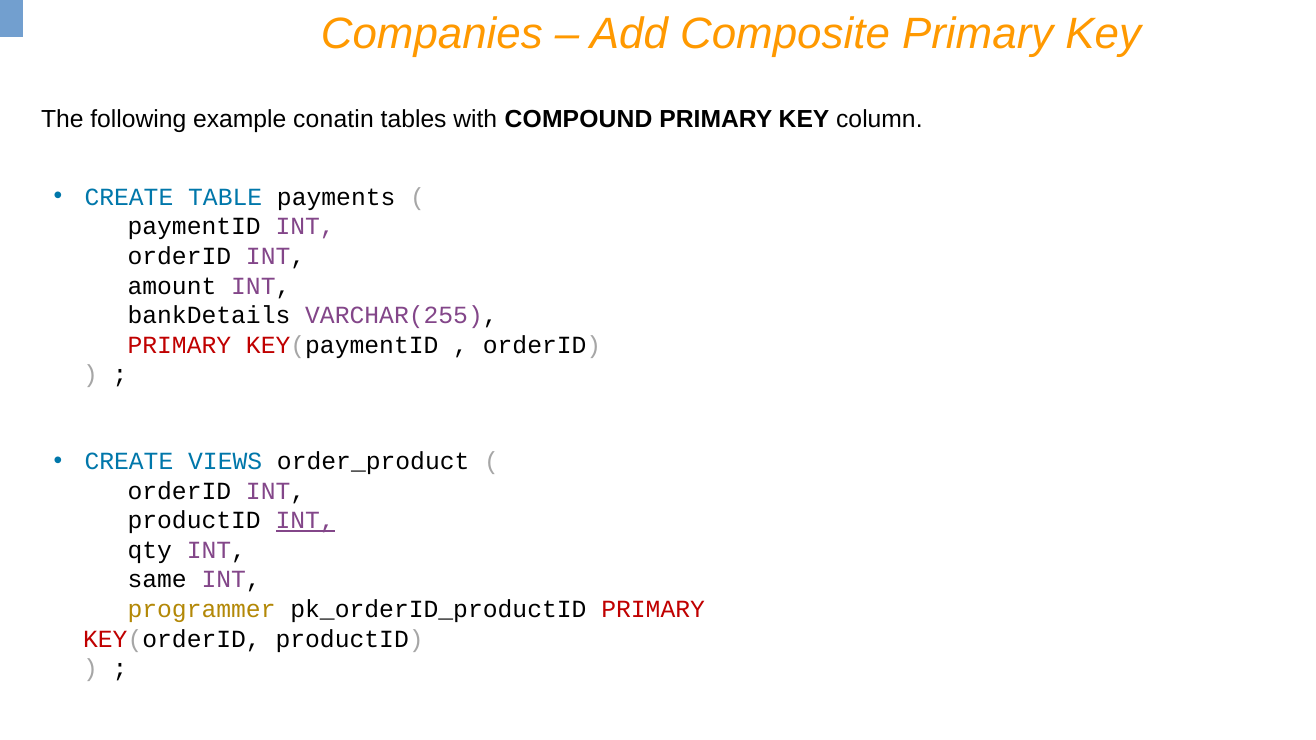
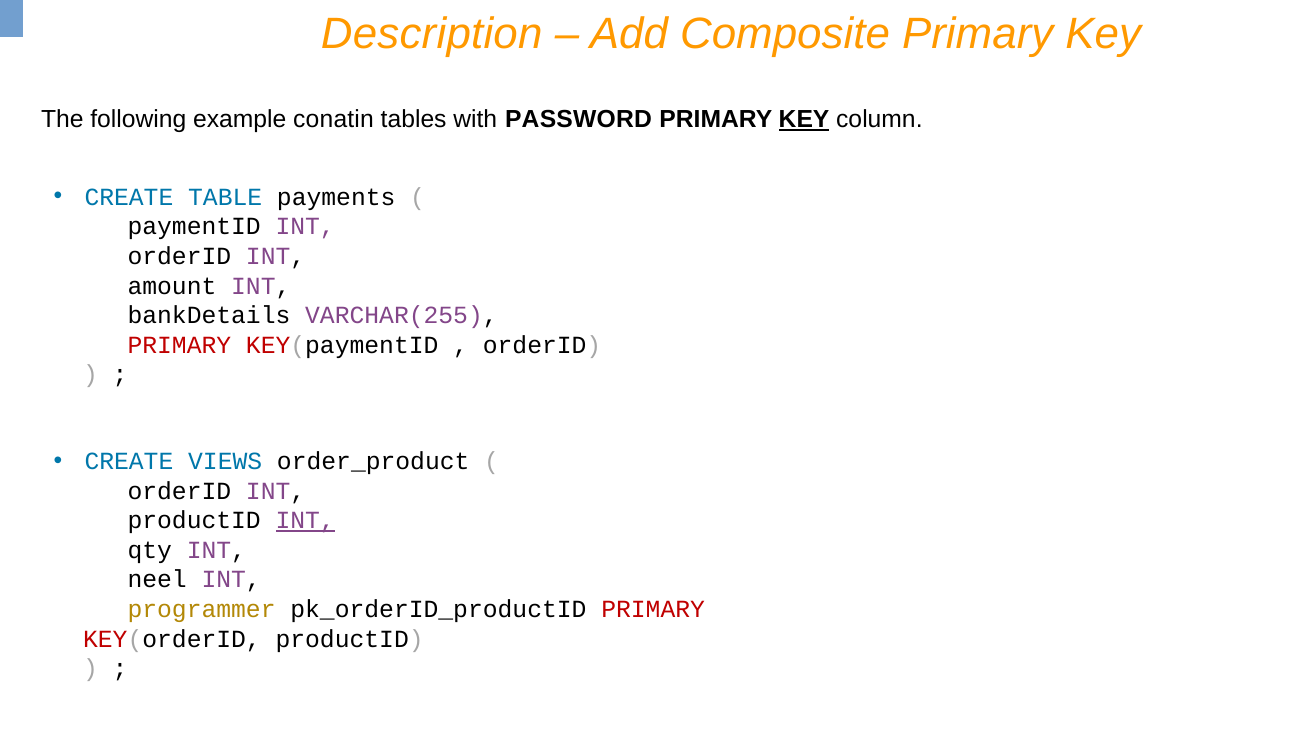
Companies: Companies -> Description (432, 34)
COMPOUND: COMPOUND -> PASSWORD (579, 119)
KEY underline: none -> present (804, 119)
same: same -> neel (157, 580)
